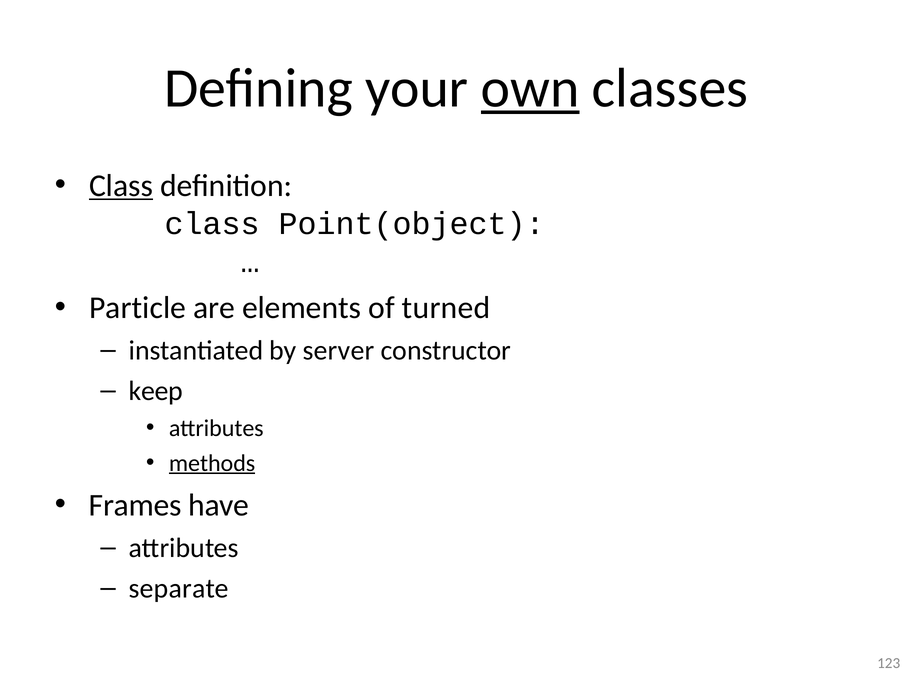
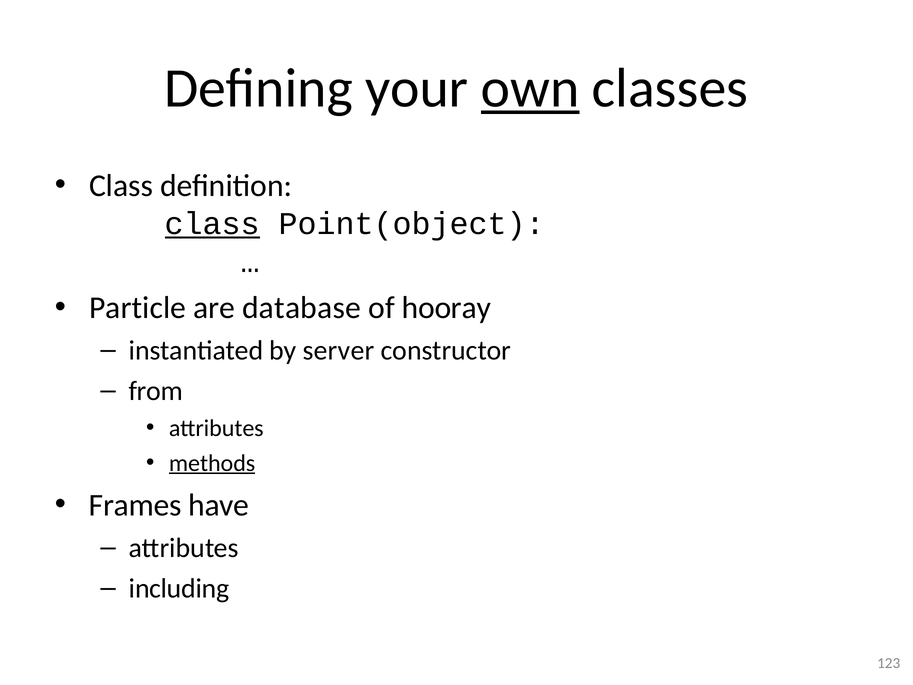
Class underline: present -> none (121, 186)
class underline: none -> present (212, 224)
elements: elements -> database (302, 308)
turned: turned -> hooray (446, 308)
keep: keep -> from (156, 391)
separate: separate -> including (179, 588)
